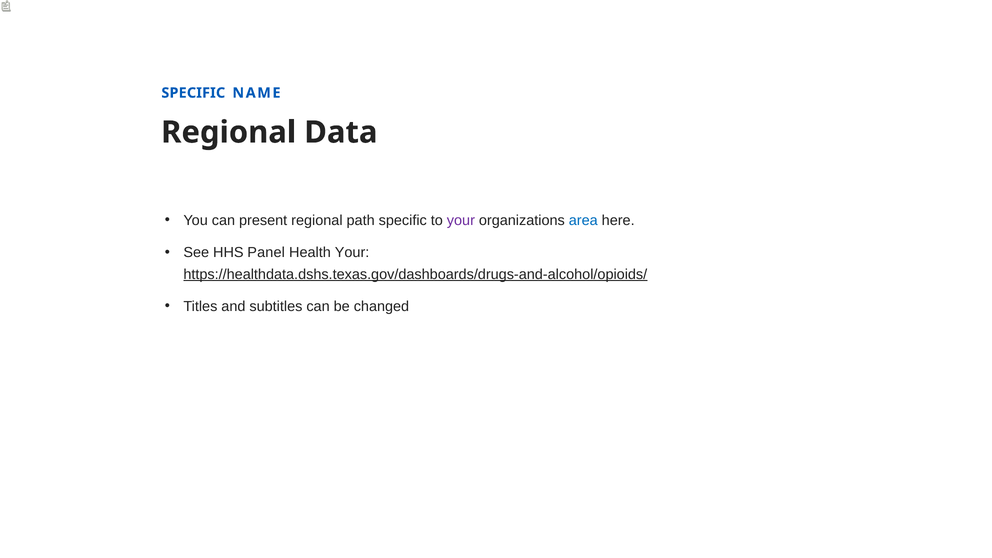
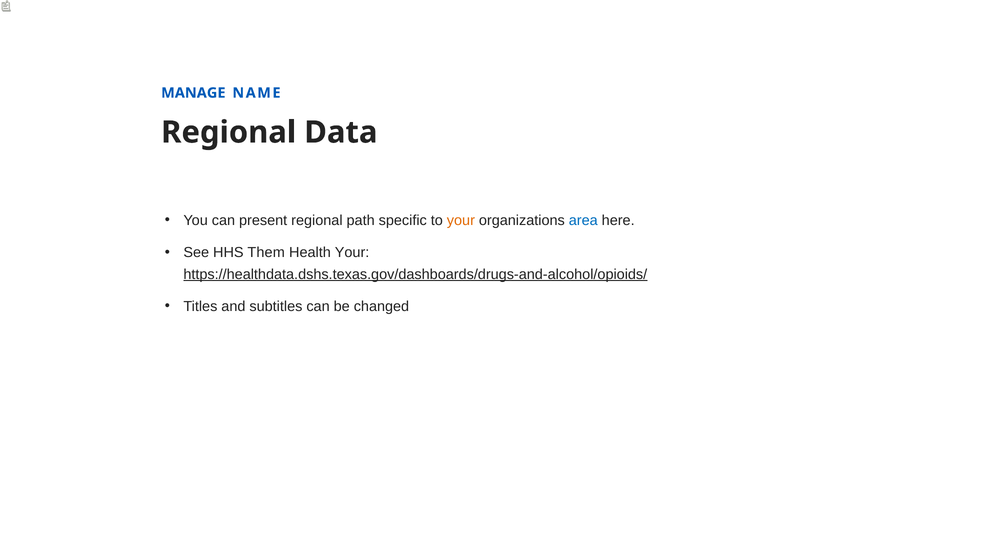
SPECIFIC: SPECIFIC -> MANAGE (193, 93)
your colour: purple -> orange (461, 221)
Panel: Panel -> Them (266, 253)
